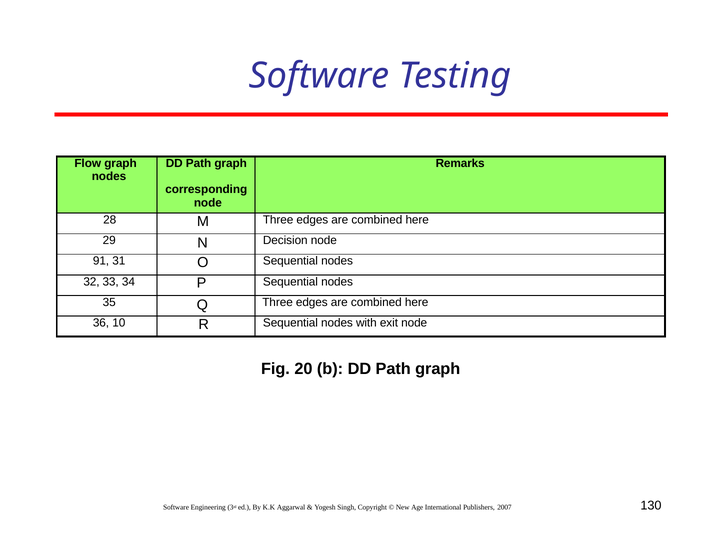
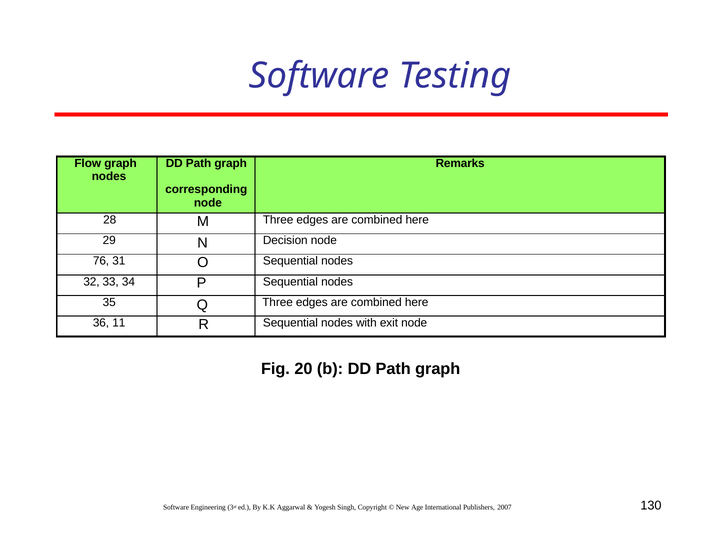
91: 91 -> 76 (101, 261)
10: 10 -> 11 (119, 323)
